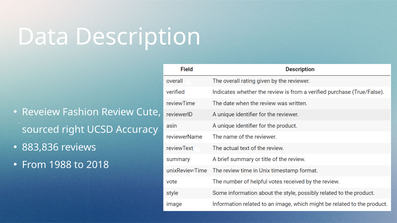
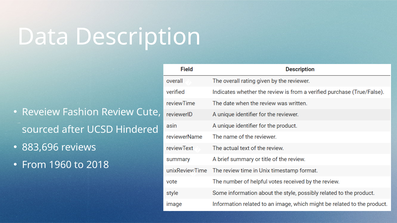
right: right -> after (73, 130)
Accuracy: Accuracy -> Hindered (137, 130)
883,836: 883,836 -> 883,696 (40, 147)
1988: 1988 -> 1960 (60, 165)
